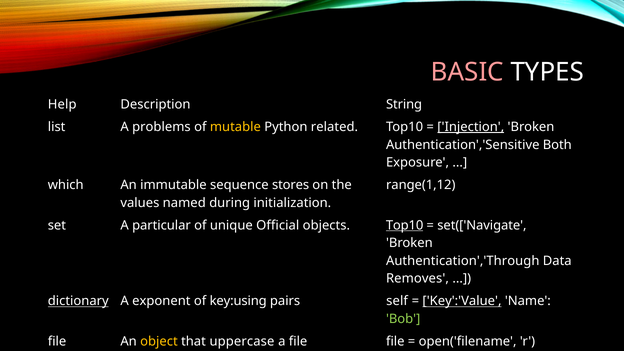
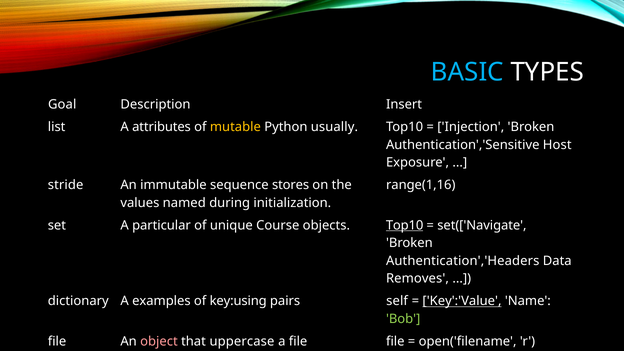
BASIC colour: pink -> light blue (467, 72)
Help: Help -> Goal (62, 104)
String: String -> Insert (404, 104)
problems: problems -> attributes (162, 127)
related: related -> usually (334, 127)
Injection underline: present -> none (471, 127)
Both: Both -> Host (557, 145)
which: which -> stride (66, 185)
range(1,12: range(1,12 -> range(1,16 (421, 185)
Official: Official -> Course (278, 225)
Authentication','Through: Authentication','Through -> Authentication','Headers (463, 261)
dictionary underline: present -> none (78, 301)
exponent: exponent -> examples (161, 301)
object colour: yellow -> pink (159, 341)
